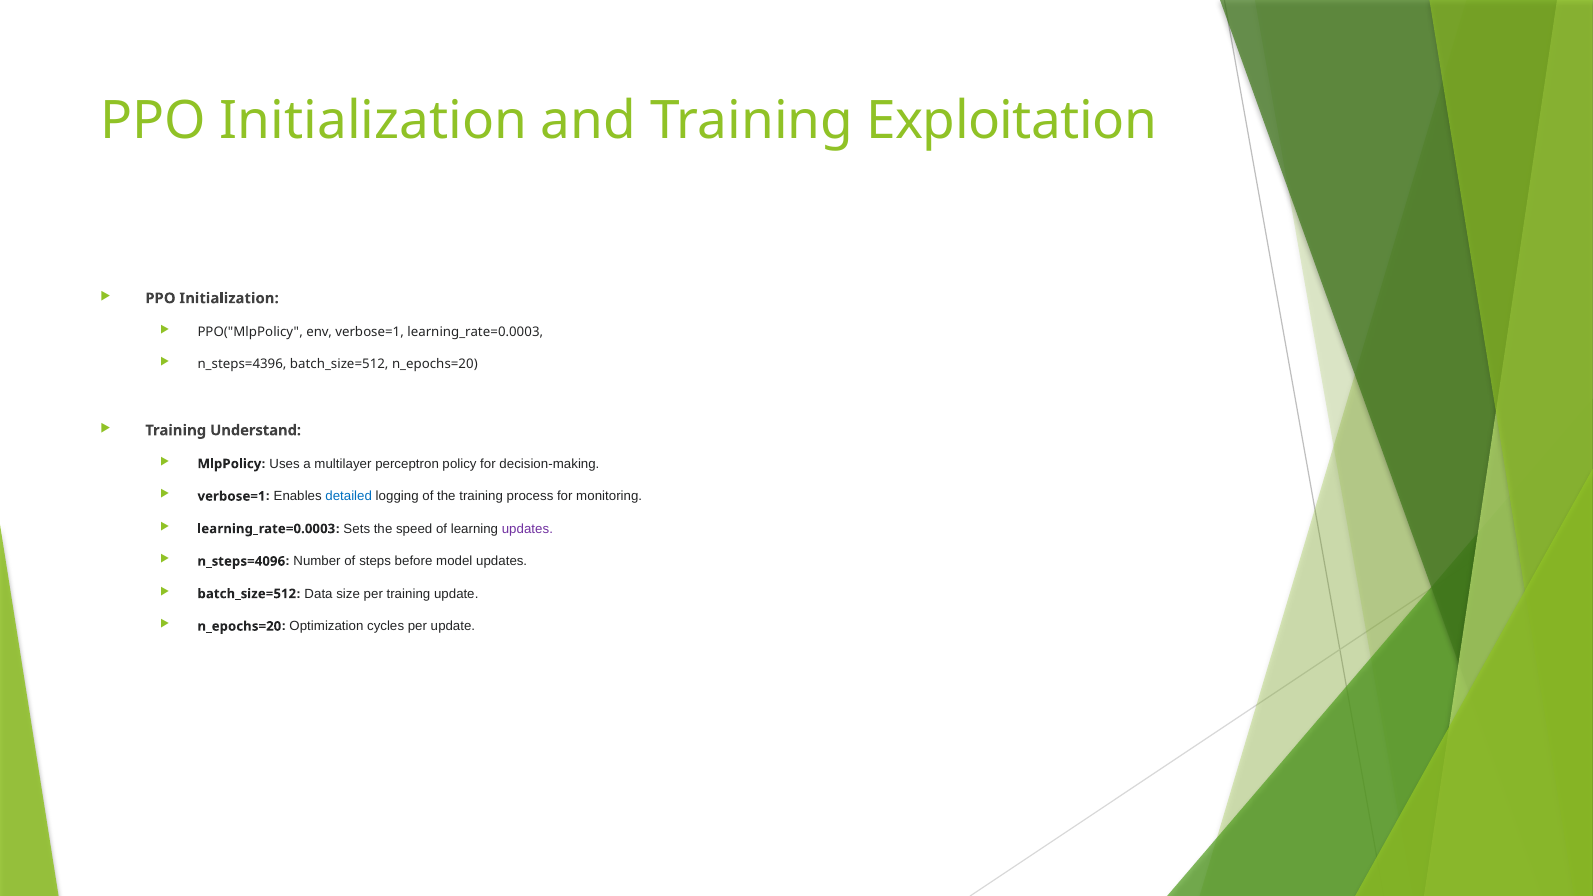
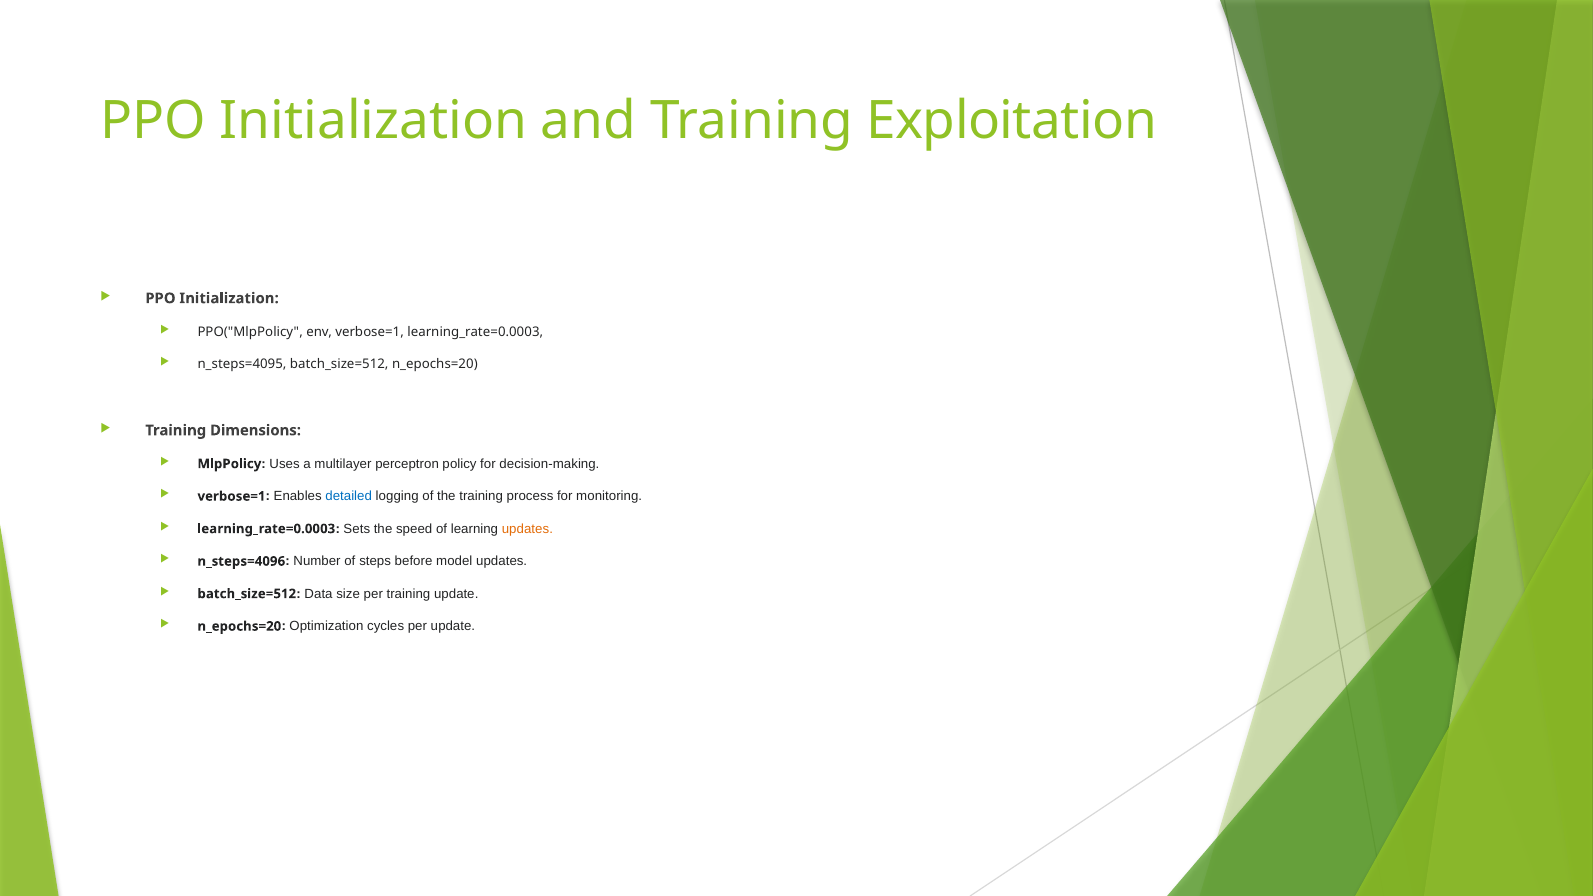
n_steps=4396: n_steps=4396 -> n_steps=4095 (242, 364)
Understand: Understand -> Dimensions (255, 430)
updates colour: purple -> orange (527, 529)
